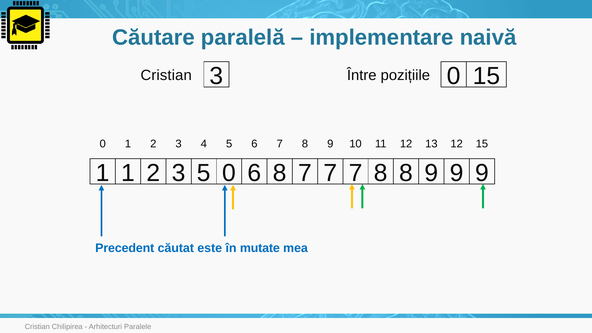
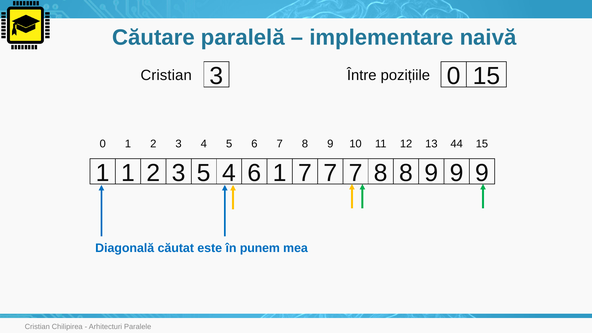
13 12: 12 -> 44 (457, 144)
5 0: 0 -> 4 (229, 173)
6 8: 8 -> 1 (280, 173)
Precedent: Precedent -> Diagonală (125, 248)
mutate: mutate -> punem (260, 248)
